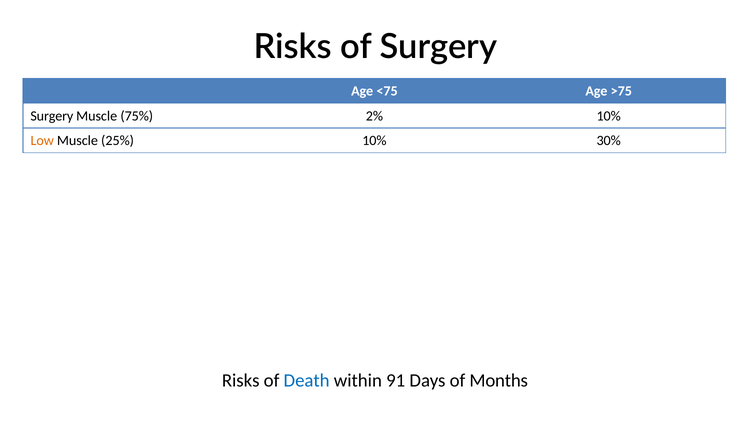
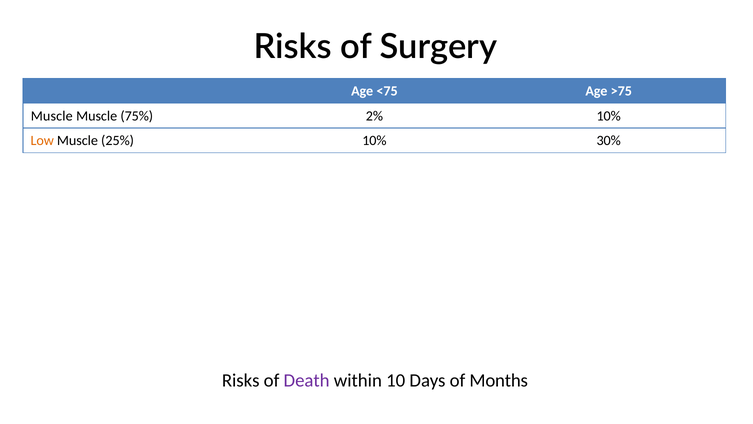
Surgery: Surgery -> Muscle (52, 116)
Death colour: blue -> purple (307, 380)
91: 91 -> 10 (396, 380)
